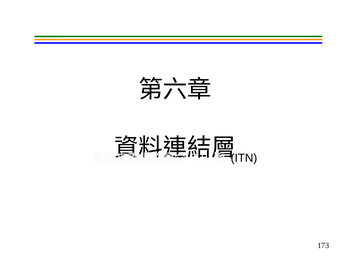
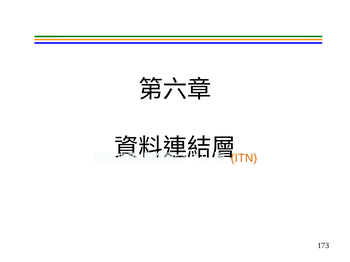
ITN colour: black -> orange (244, 158)
